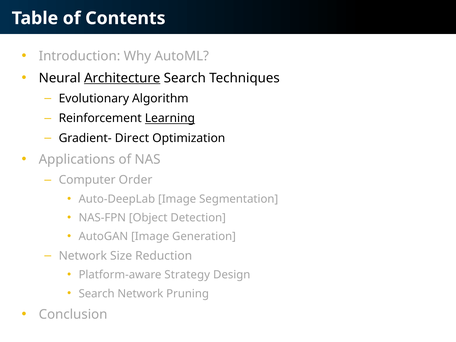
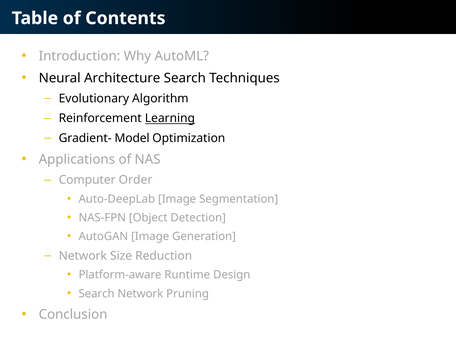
Architecture underline: present -> none (122, 78)
Direct: Direct -> Model (132, 138)
Strategy: Strategy -> Runtime (187, 275)
